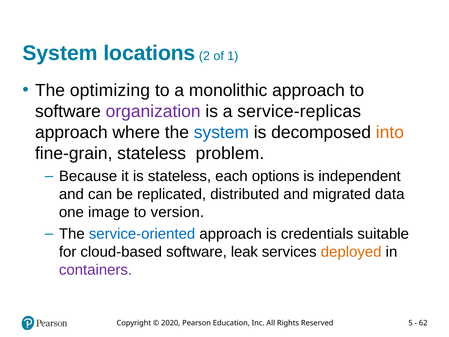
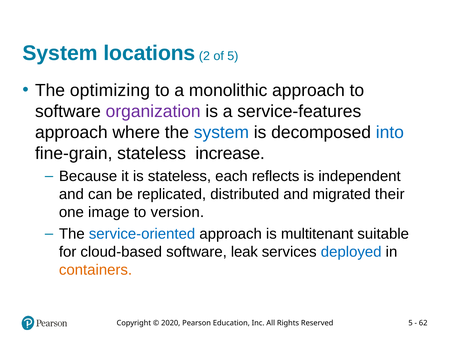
of 1: 1 -> 5 (233, 56)
service-replicas: service-replicas -> service-features (299, 111)
into colour: orange -> blue (390, 132)
problem: problem -> increase (230, 153)
options: options -> reflects (276, 176)
data: data -> their (390, 194)
credentials: credentials -> multitenant (317, 234)
deployed colour: orange -> blue (351, 252)
containers colour: purple -> orange (96, 270)
